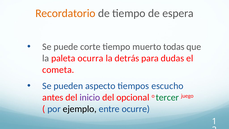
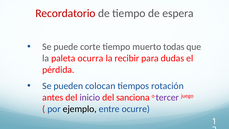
Recordatorio colour: orange -> red (65, 13)
detrás: detrás -> recibir (127, 58)
cometa: cometa -> pérdida (58, 70)
aspecto: aspecto -> colocan (100, 86)
escucho: escucho -> rotación (167, 86)
opcional: opcional -> sanciona (133, 97)
tercer colour: green -> purple (167, 97)
